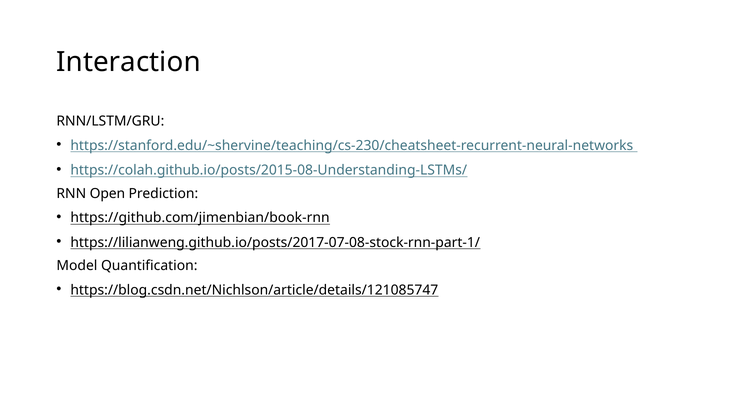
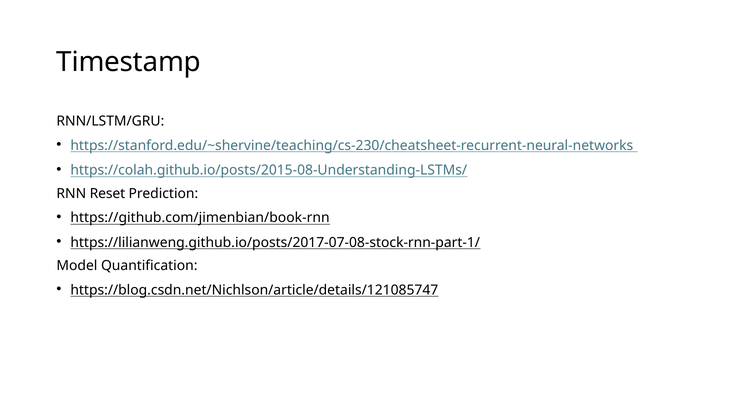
Interaction: Interaction -> Timestamp (129, 62)
Open: Open -> Reset (107, 193)
